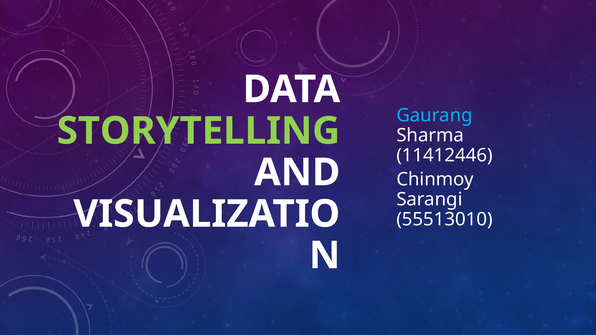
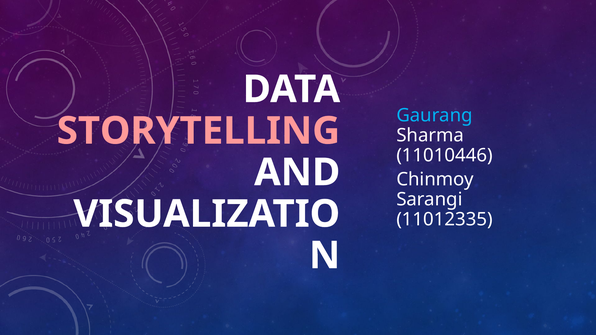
STORYTELLING colour: light green -> pink (198, 131)
11412446: 11412446 -> 11010446 (445, 156)
55513010: 55513010 -> 11012335 (445, 220)
